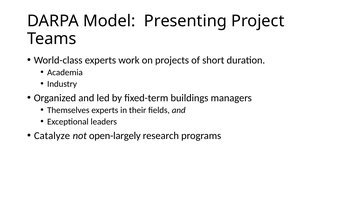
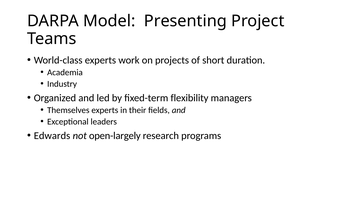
buildings: buildings -> flexibility (189, 98)
Catalyze: Catalyze -> Edwards (52, 136)
